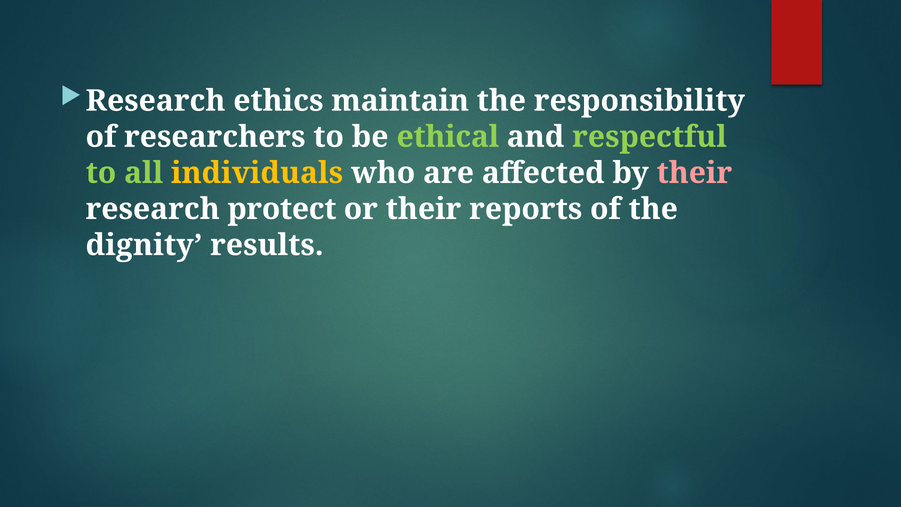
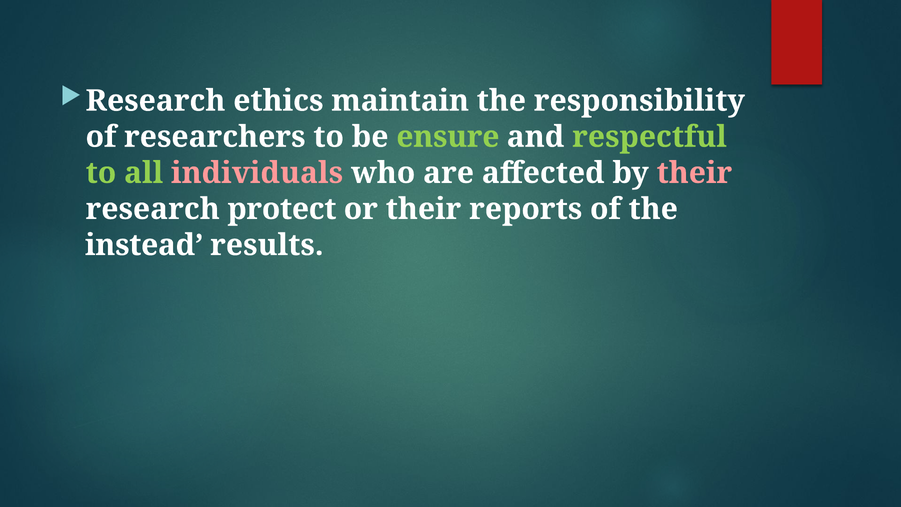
ethical: ethical -> ensure (448, 137)
individuals colour: yellow -> pink (257, 173)
dignity: dignity -> instead (144, 245)
